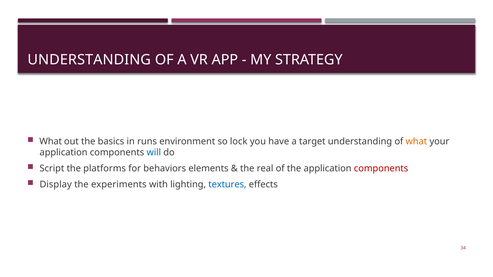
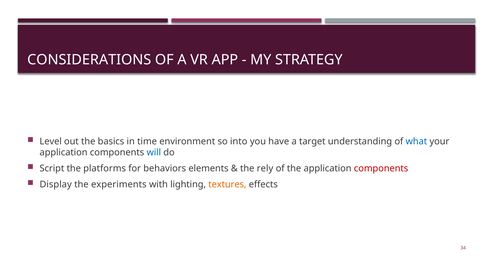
UNDERSTANDING: UNDERSTANDING -> CONSIDERATIONS (89, 60)
What: What -> Level (51, 142)
runs: runs -> time (147, 142)
lock: lock -> into (239, 142)
what colour: orange -> blue (416, 142)
real: real -> rely (265, 169)
textures colour: blue -> orange (227, 185)
